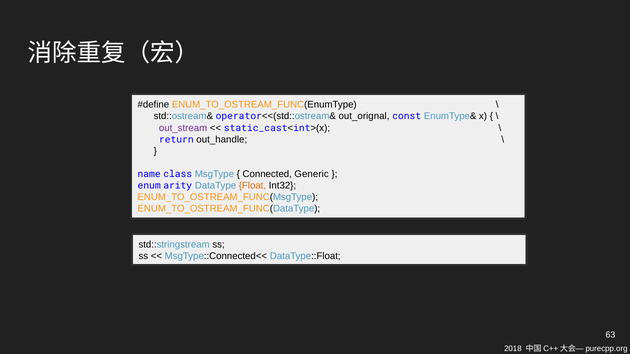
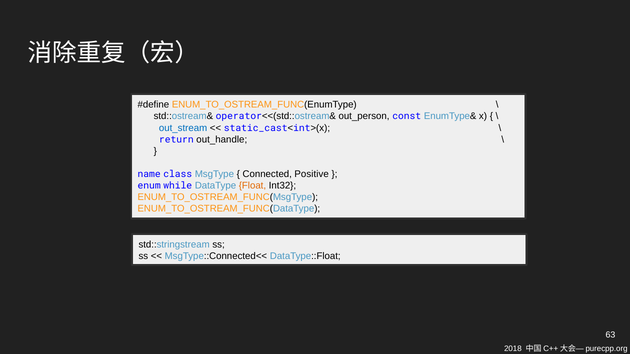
out_orignal: out_orignal -> out_person (364, 116)
out_stream colour: purple -> blue (183, 128)
Generic: Generic -> Positive (312, 174)
arity: arity -> while (178, 186)
